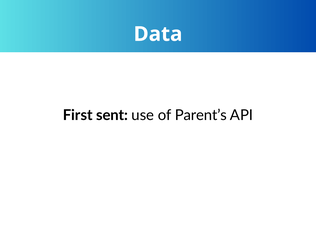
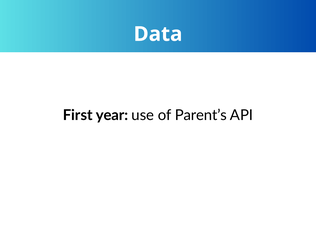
sent: sent -> year (112, 115)
